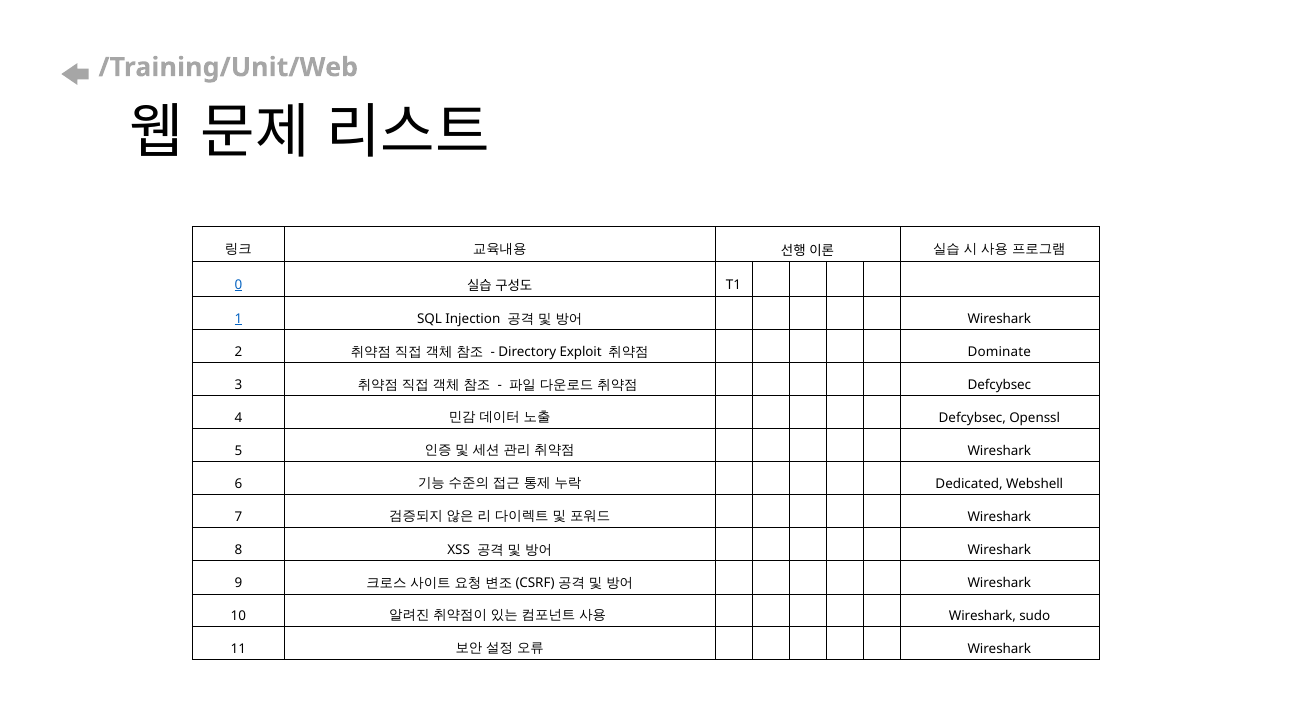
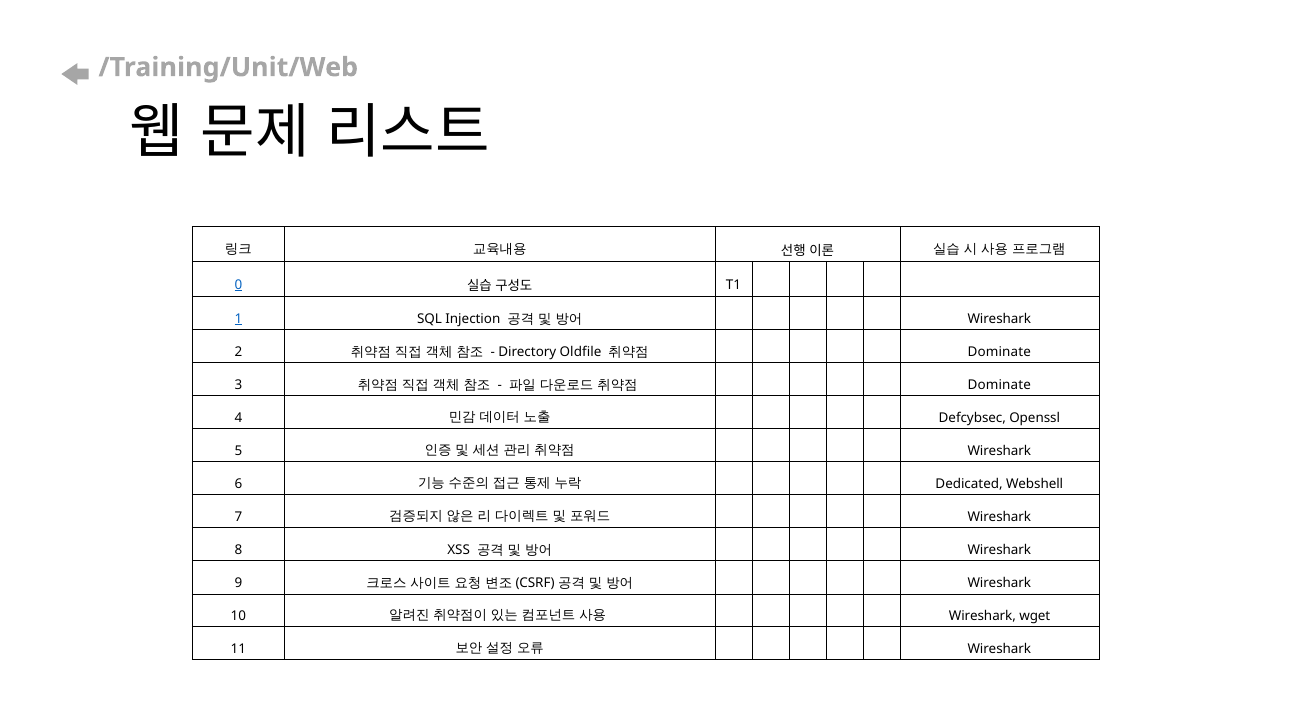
Exploit: Exploit -> Oldfile (581, 352)
Defcybsec: Defcybsec -> Dominate (999, 385)
sudo: sudo -> wget (1035, 617)
